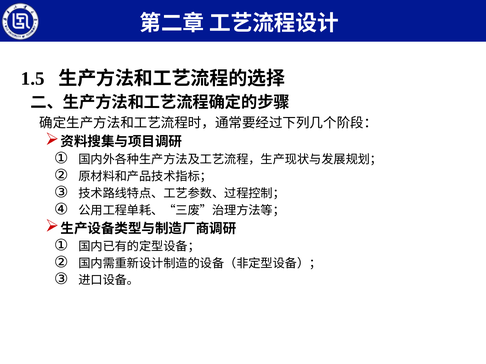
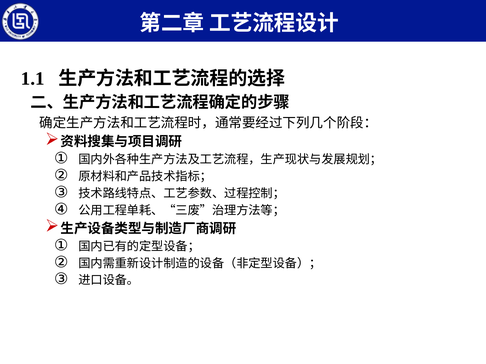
1.5: 1.5 -> 1.1 (33, 79)
